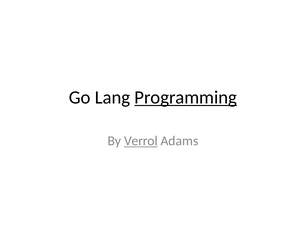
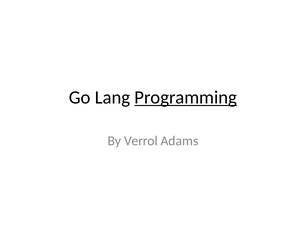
Verrol underline: present -> none (141, 141)
